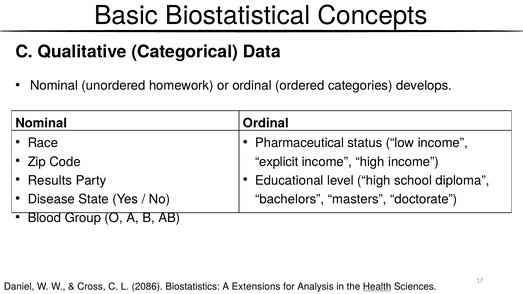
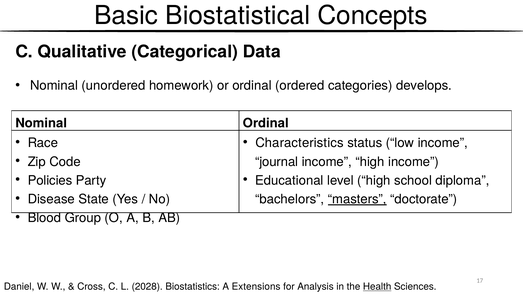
Pharmaceutical: Pharmaceutical -> Characteristics (299, 143)
explicit: explicit -> journal (277, 162)
Results: Results -> Policies (50, 181)
masters underline: none -> present (357, 199)
2086: 2086 -> 2028 (147, 287)
